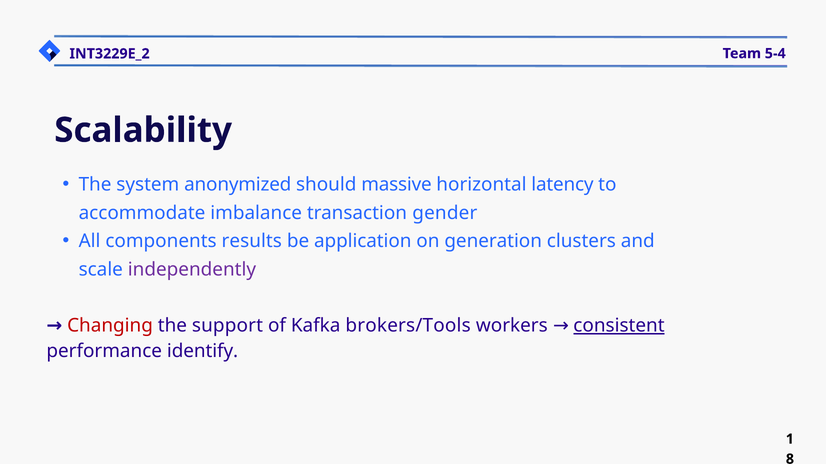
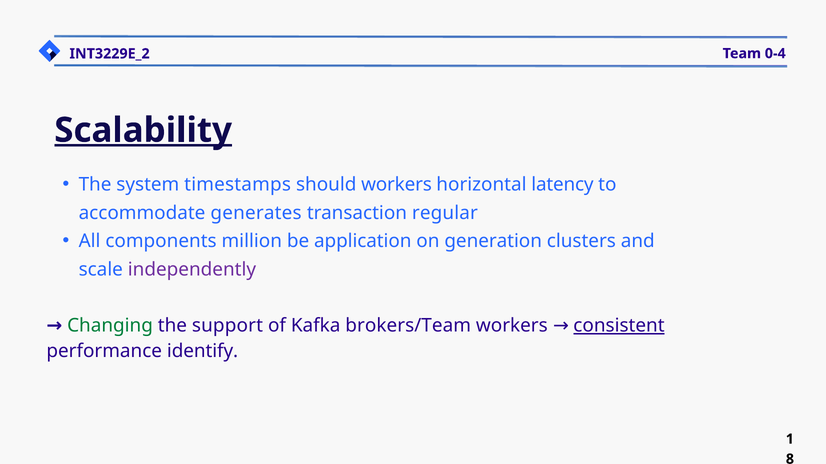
5-4: 5-4 -> 0-4 (775, 54)
Scalability underline: none -> present (143, 130)
anonymized: anonymized -> timestamps (238, 185)
should massive: massive -> workers (397, 185)
imbalance: imbalance -> generates (256, 213)
gender: gender -> regular (445, 213)
results: results -> million (252, 242)
Changing colour: red -> green (110, 326)
brokers/Tools: brokers/Tools -> brokers/Team (408, 326)
